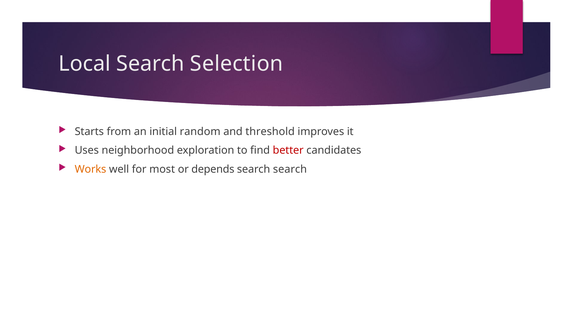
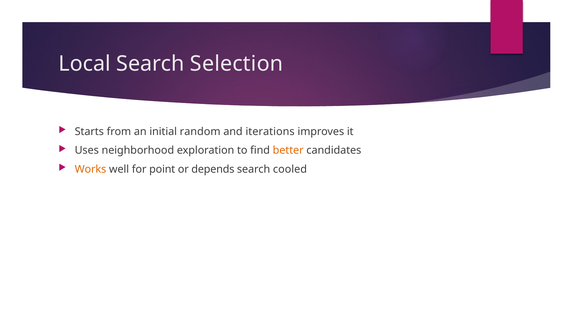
threshold: threshold -> iterations (270, 132)
better colour: red -> orange (288, 151)
most: most -> point (162, 169)
search search: search -> cooled (290, 169)
